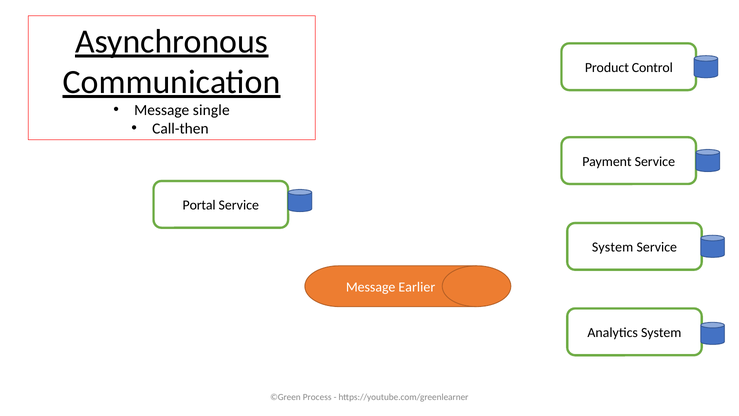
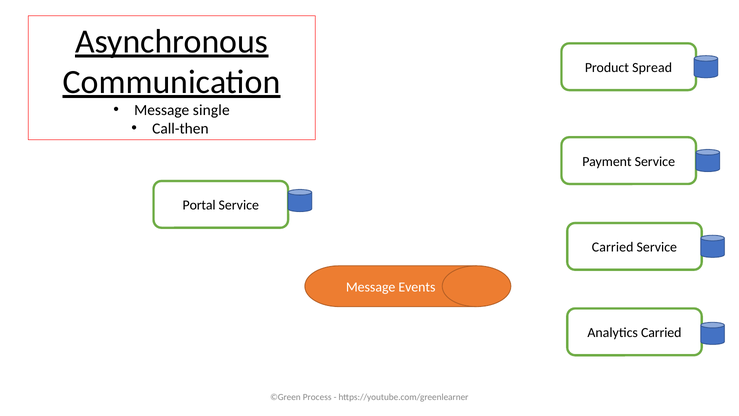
Control: Control -> Spread (652, 68)
System: System -> Carried (613, 247)
Earlier: Earlier -> Events (417, 287)
Analytics System: System -> Carried (661, 333)
